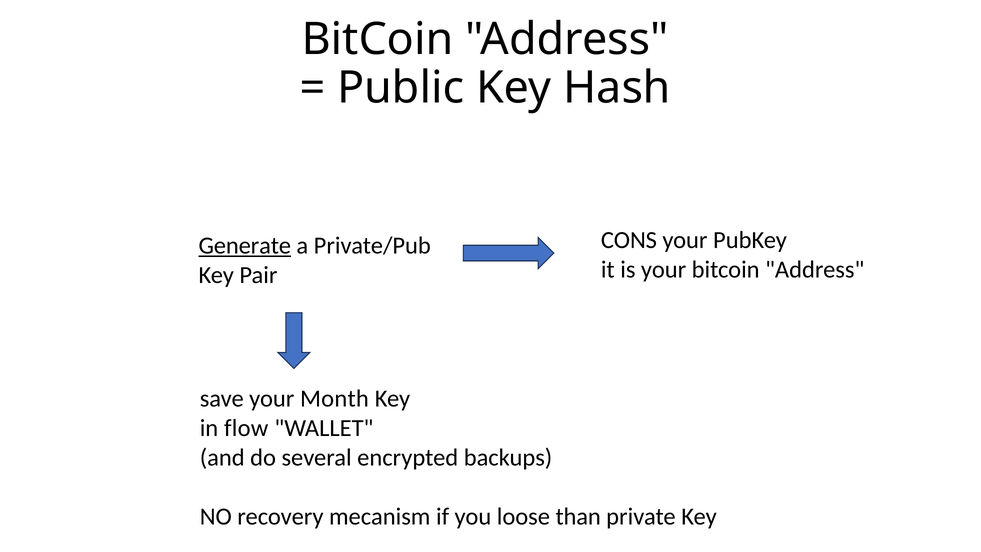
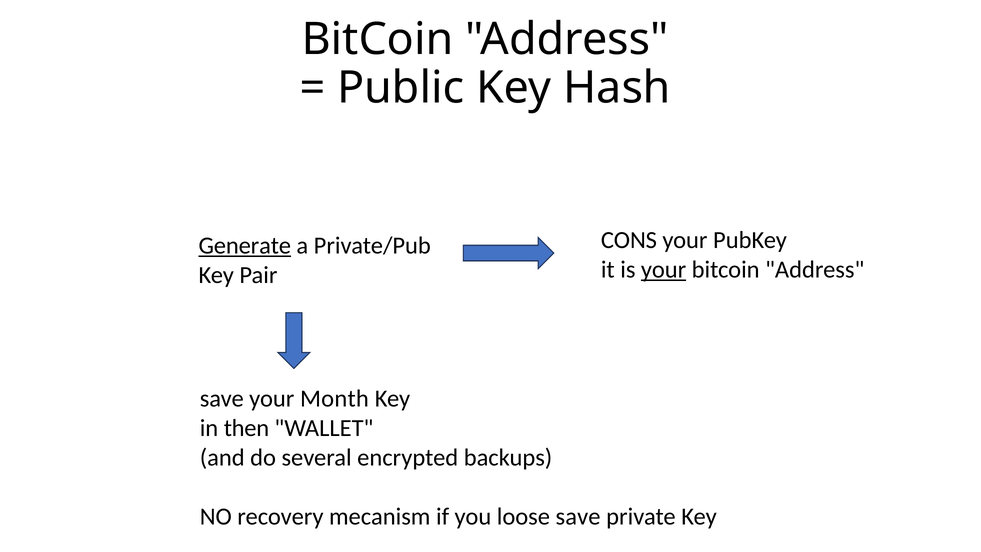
your underline: none -> present (664, 270)
flow: flow -> then (246, 428)
loose than: than -> save (578, 516)
